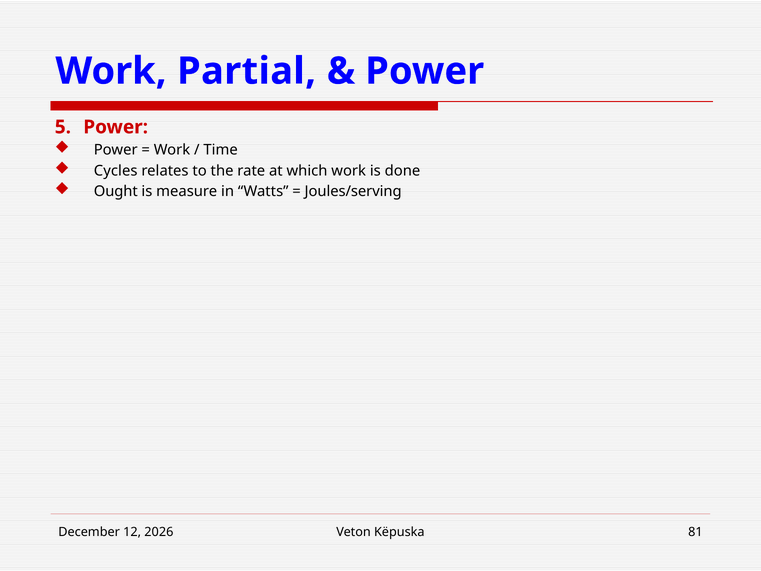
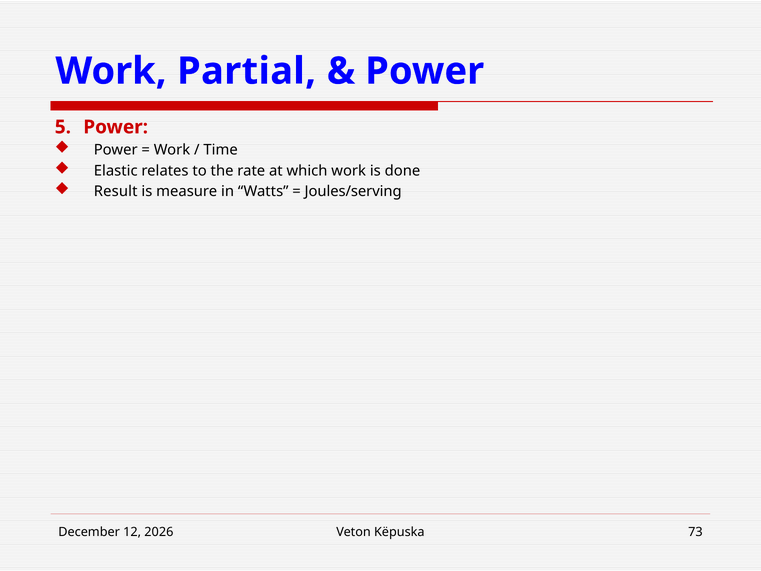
Cycles: Cycles -> Elastic (116, 171)
Ought: Ought -> Result (116, 191)
81: 81 -> 73 (695, 532)
